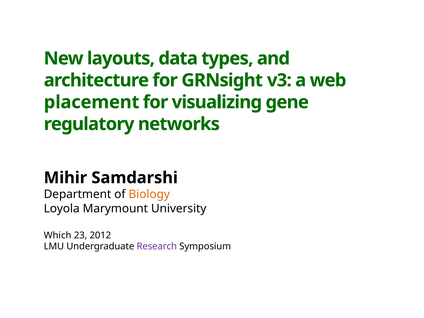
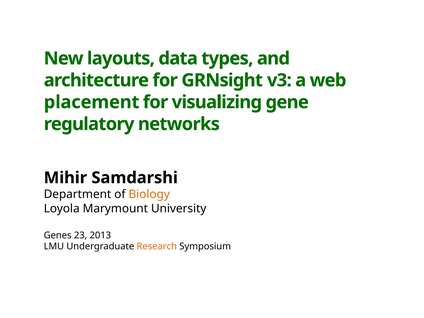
Which: Which -> Genes (58, 235)
2012: 2012 -> 2013 (100, 235)
Research colour: purple -> orange (157, 247)
